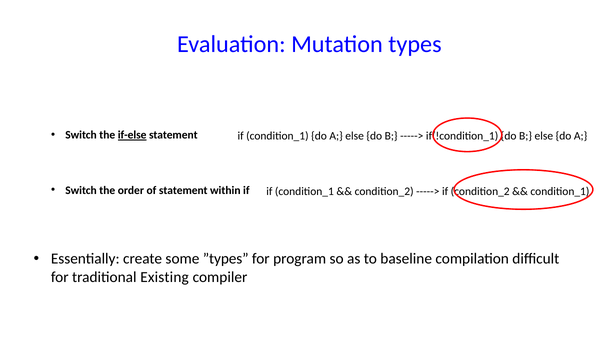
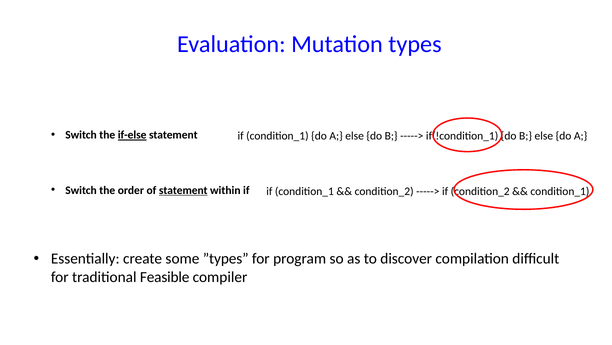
statement underline: none -> present (183, 190)
baseline: baseline -> discover (406, 258)
Existing: Existing -> Feasible (165, 277)
